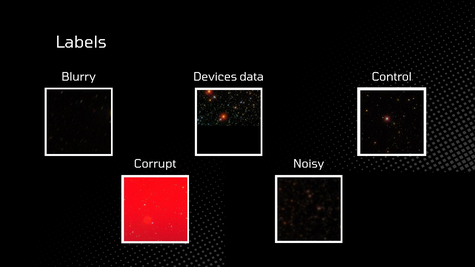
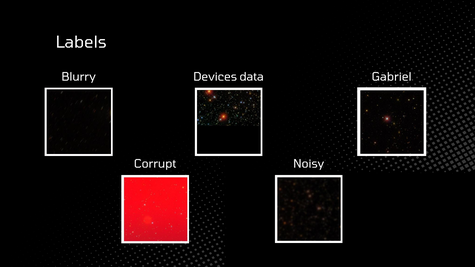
Control: Control -> Gabriel (392, 77)
